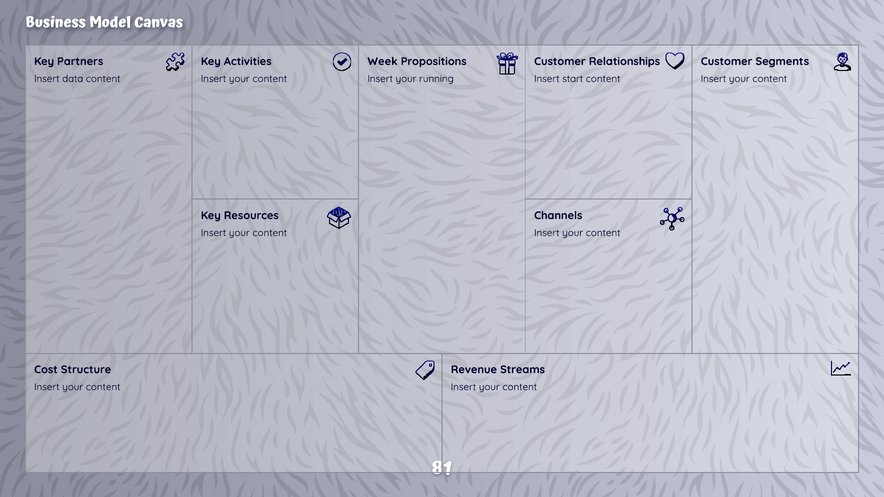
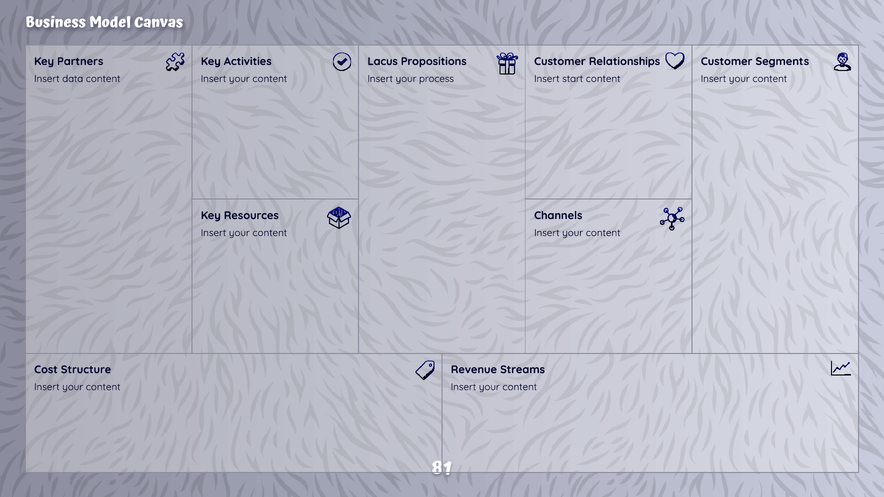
Week: Week -> Lacus (383, 61)
running: running -> process (436, 79)
